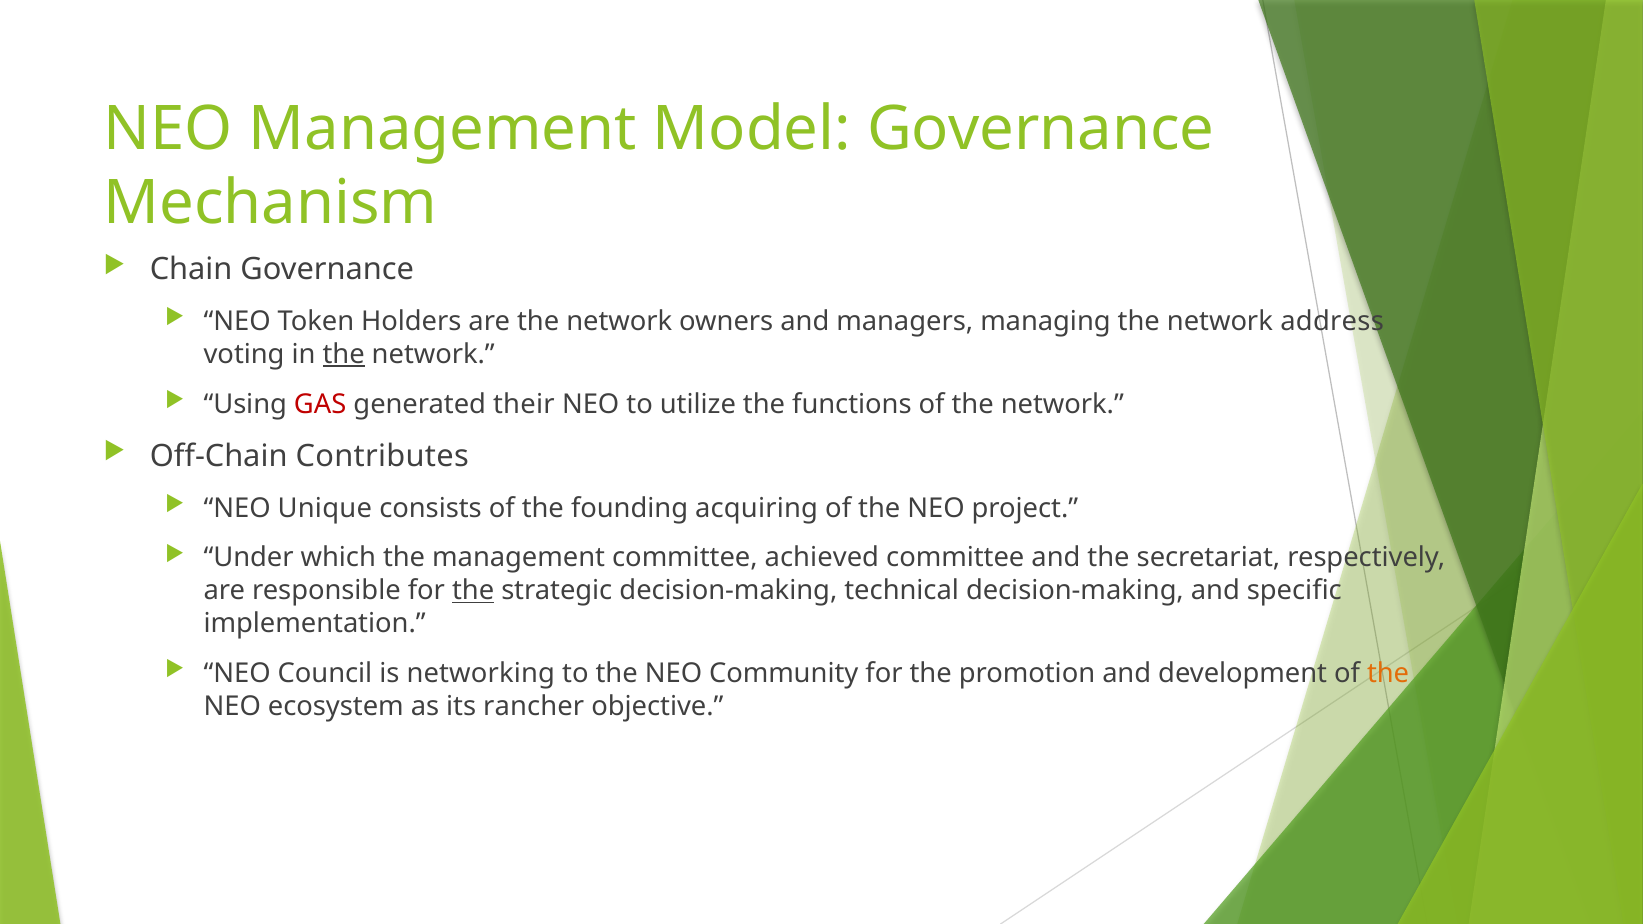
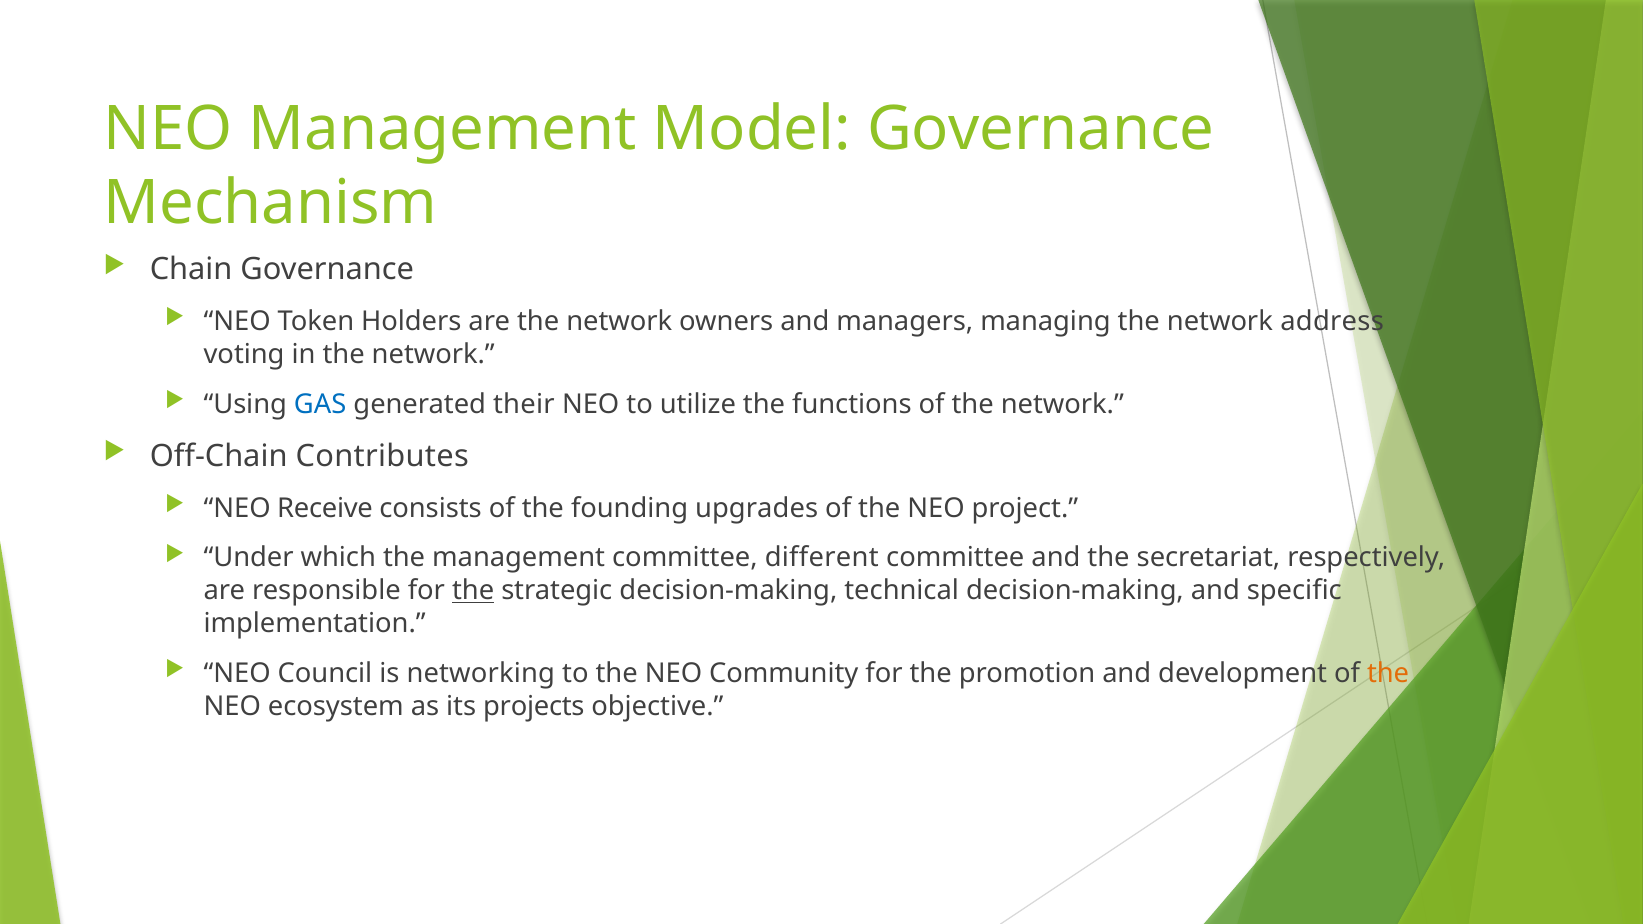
the underline: present -> none (344, 354)
GAS colour: red -> blue (320, 404)
Unique: Unique -> Receive (325, 508)
acquiring: acquiring -> upgrades (757, 508)
achieved: achieved -> different (822, 558)
rancher: rancher -> projects (534, 706)
